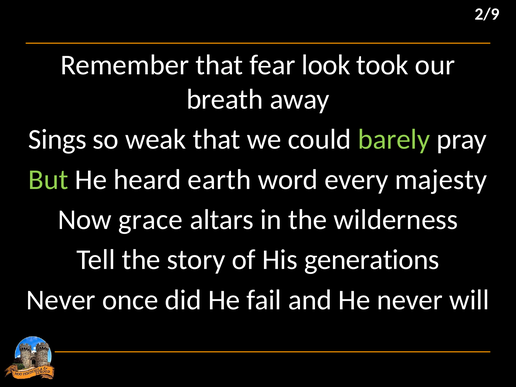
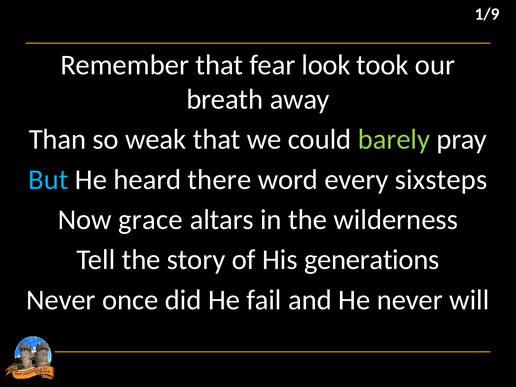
2/9: 2/9 -> 1/9 (487, 14)
Sings: Sings -> Than (57, 139)
But colour: light green -> light blue (48, 180)
earth: earth -> there (219, 180)
majesty: majesty -> sixsteps (441, 180)
